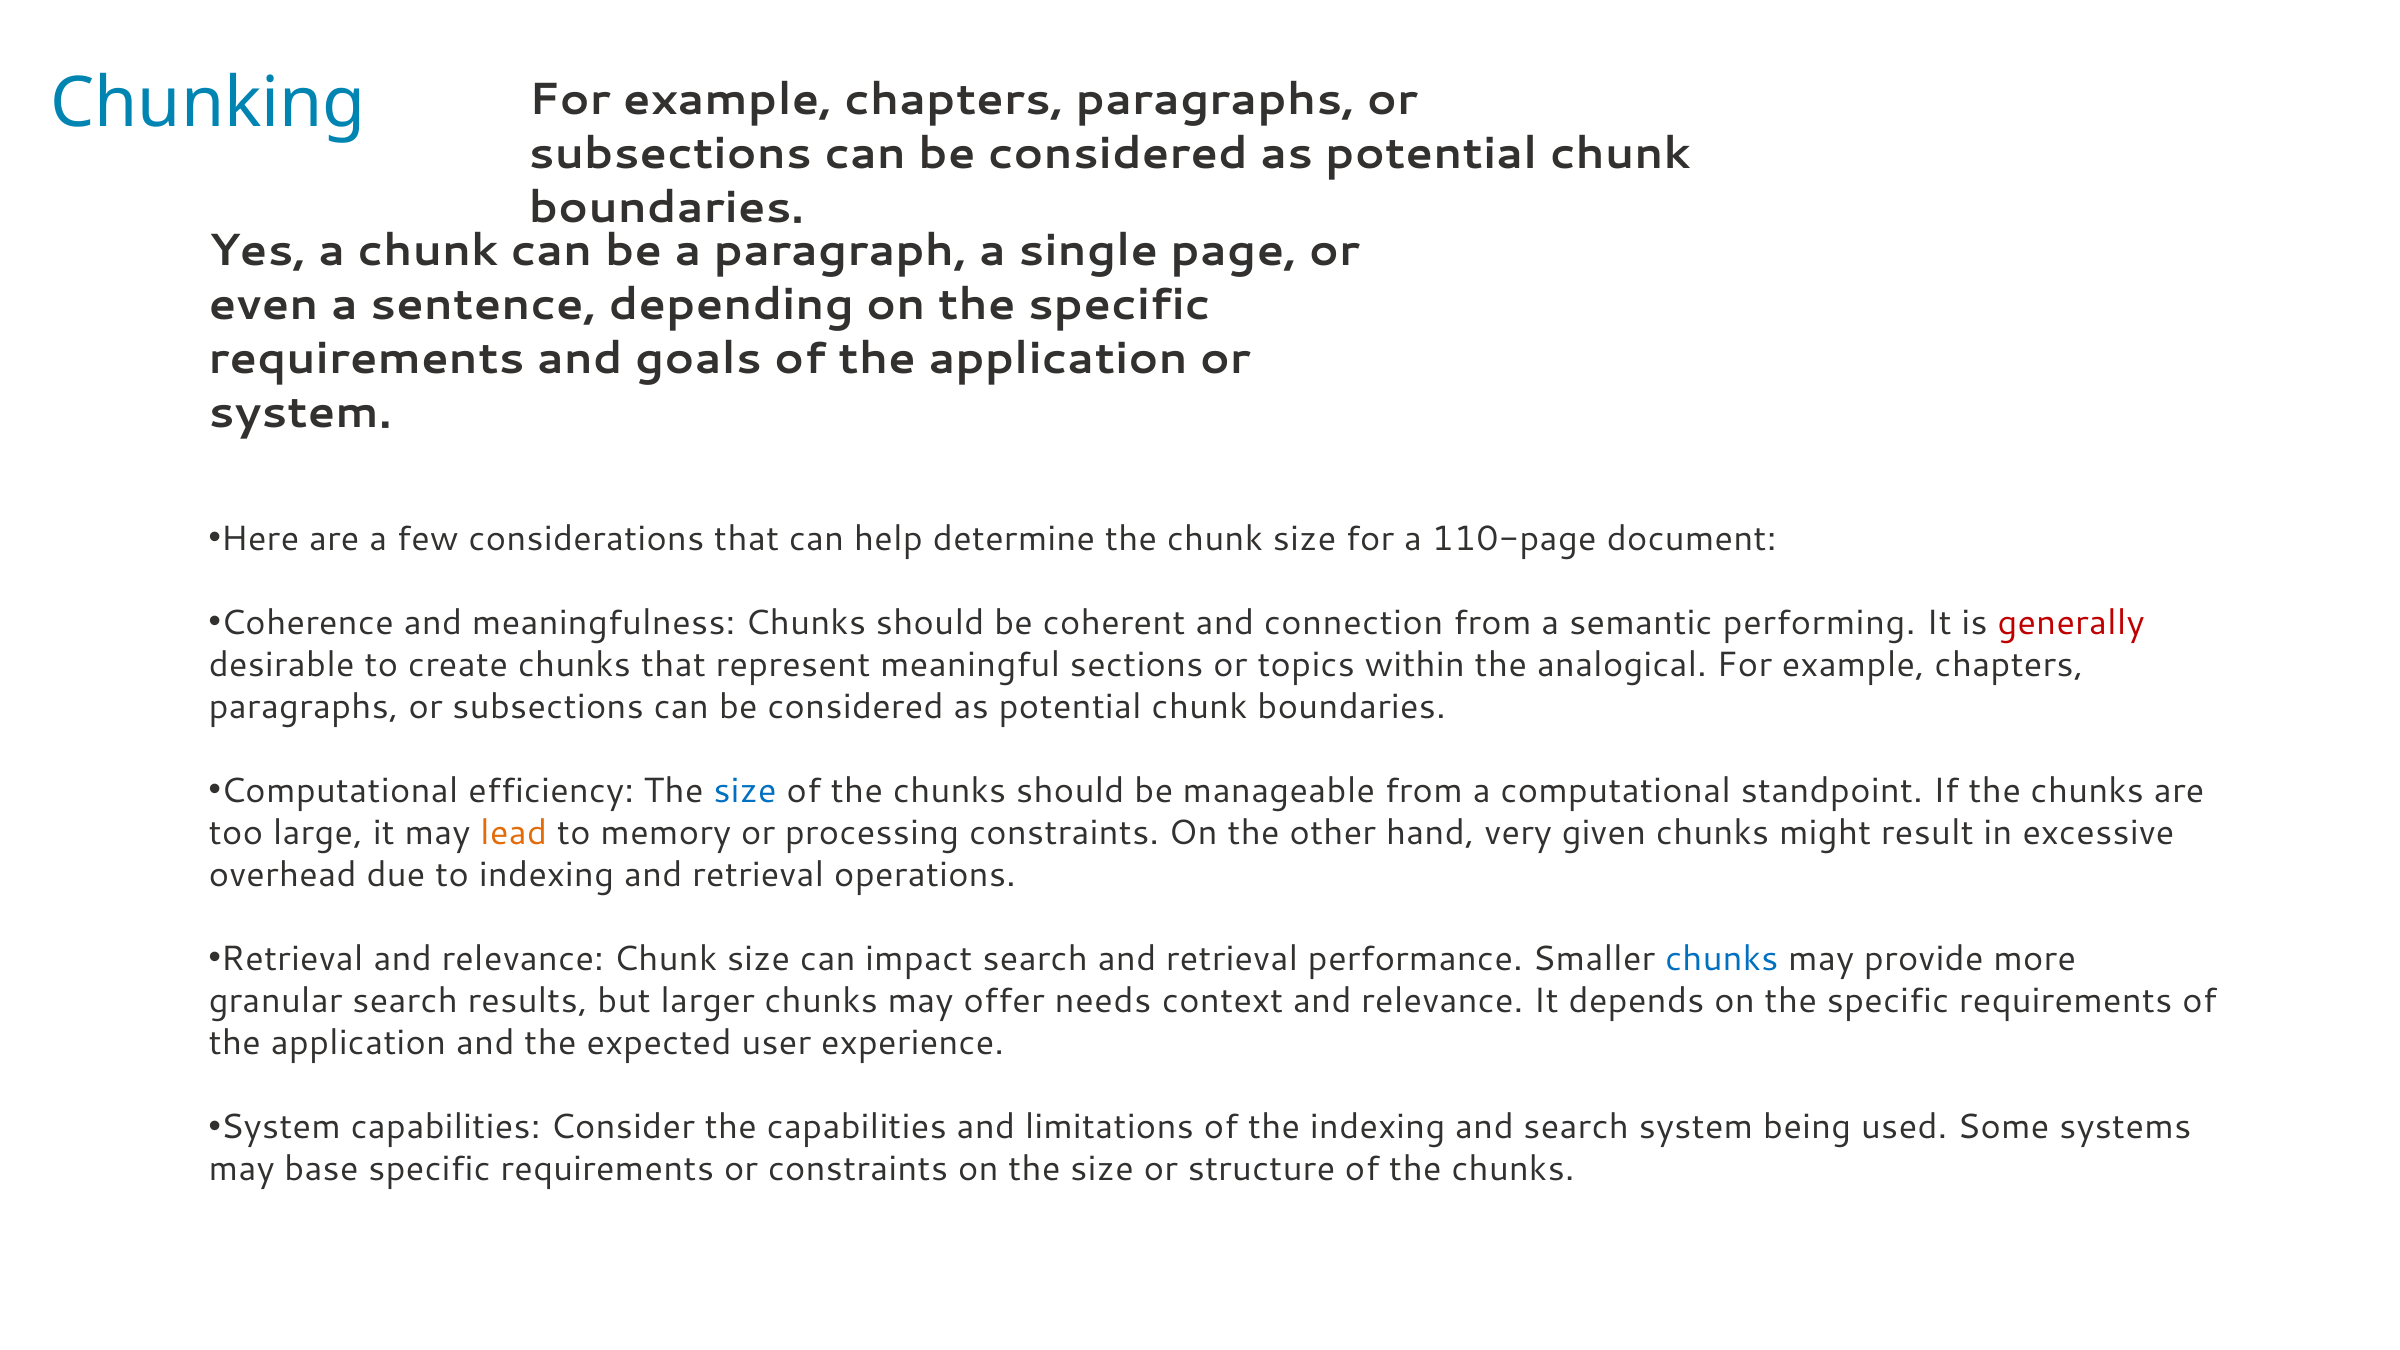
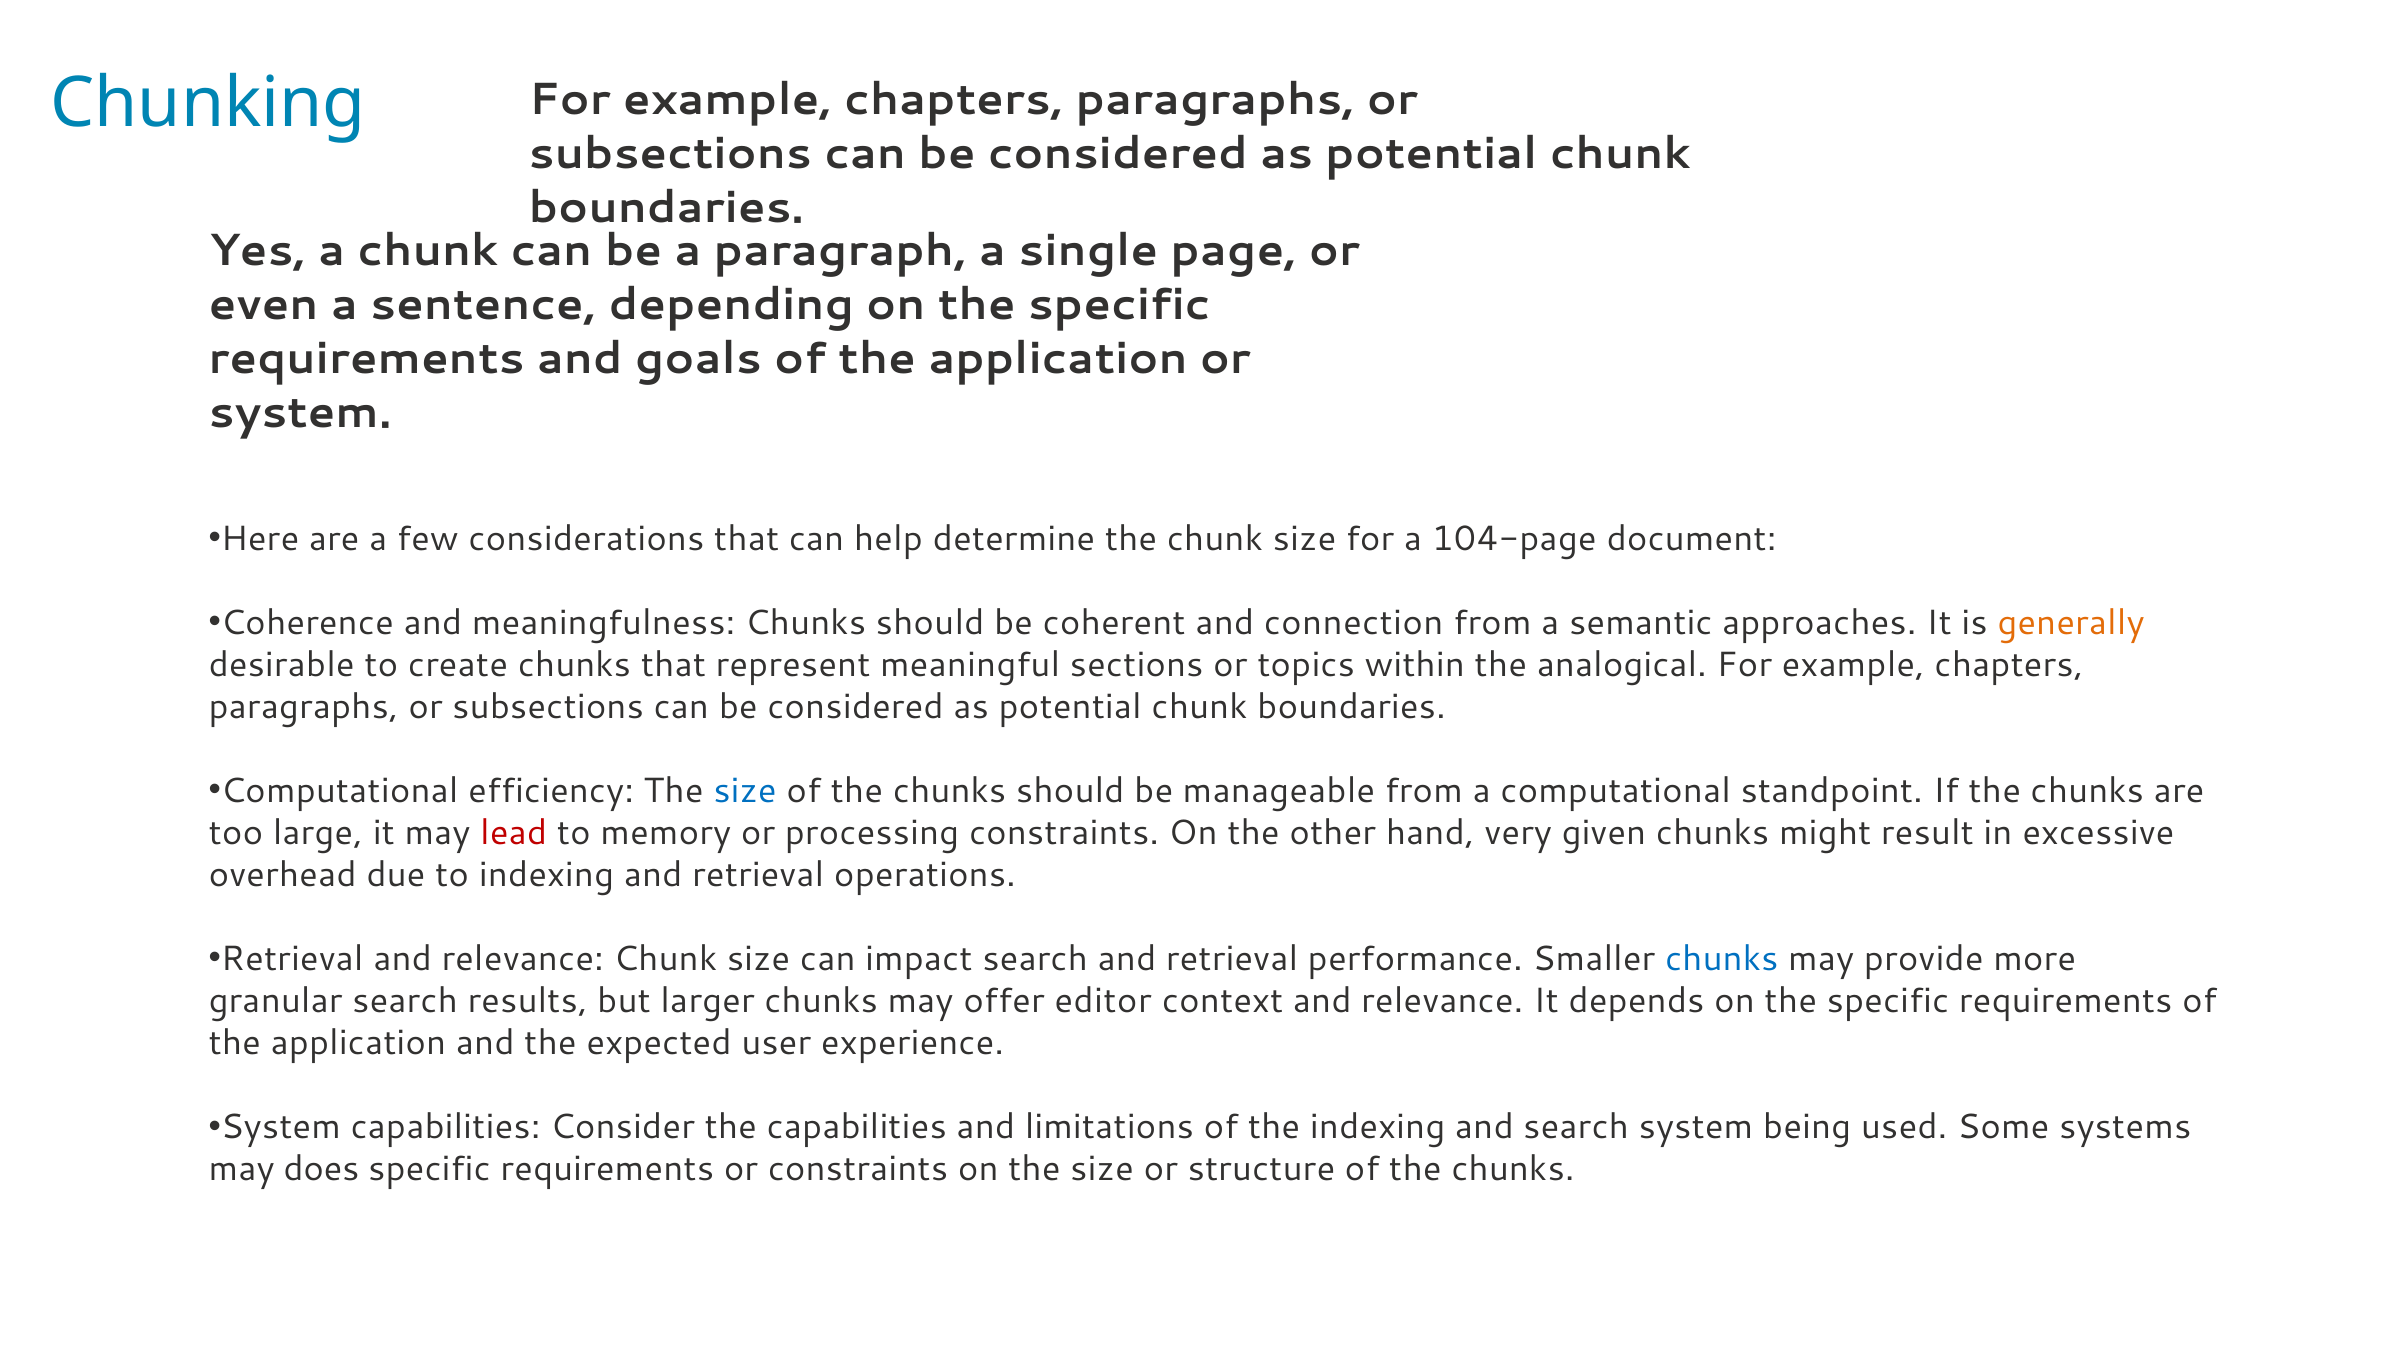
110-page: 110-page -> 104-page (1514, 539)
performing: performing -> approaches (1819, 623)
generally colour: red -> orange (2071, 623)
lead colour: orange -> red (514, 833)
needs: needs -> editor (1103, 1001)
base: base -> does (322, 1169)
